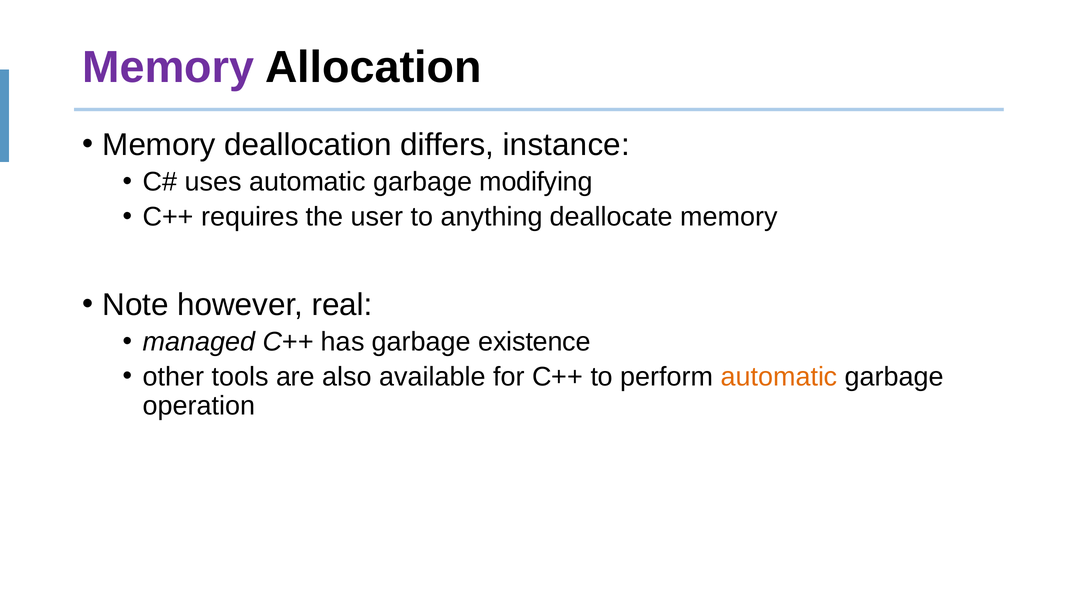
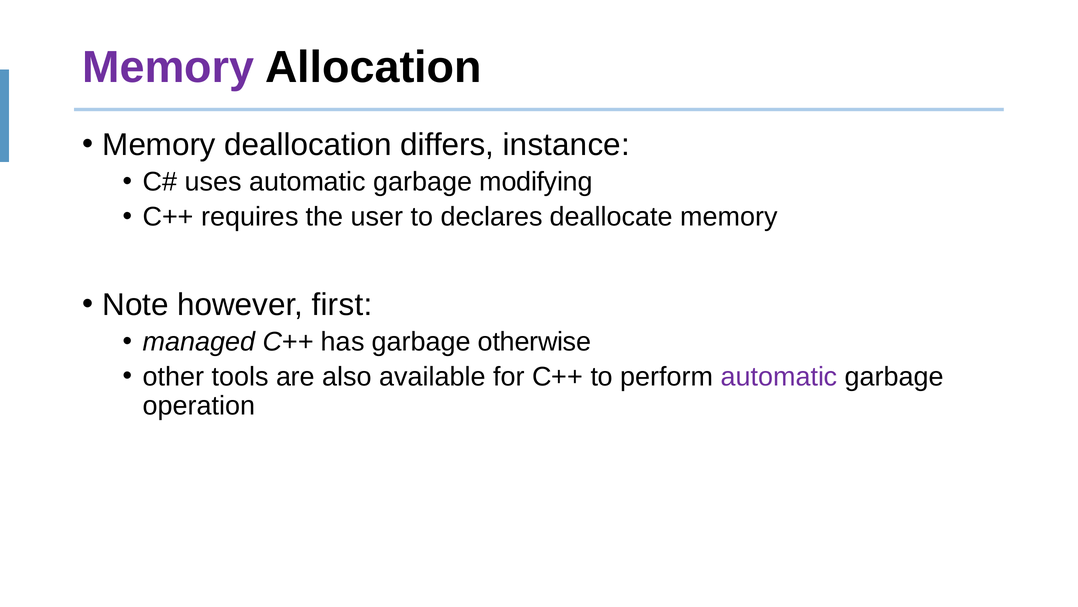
anything: anything -> declares (492, 216)
real: real -> first (342, 304)
existence: existence -> otherwise (535, 342)
automatic colour: orange -> purple (779, 376)
